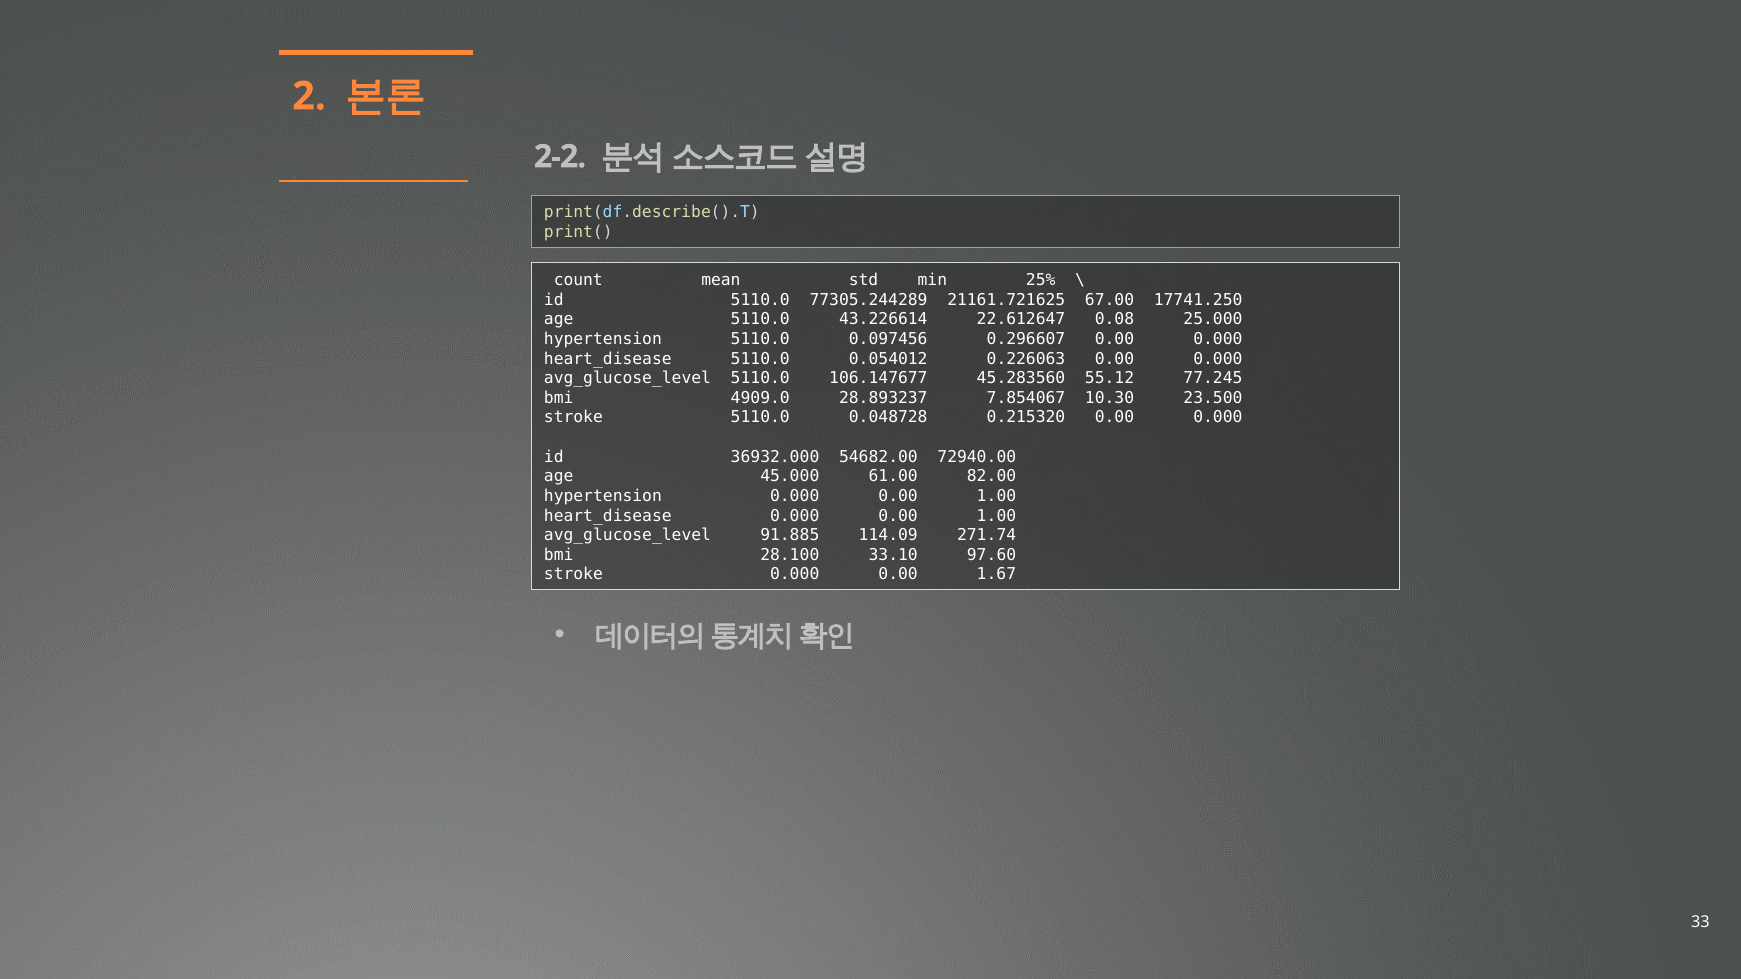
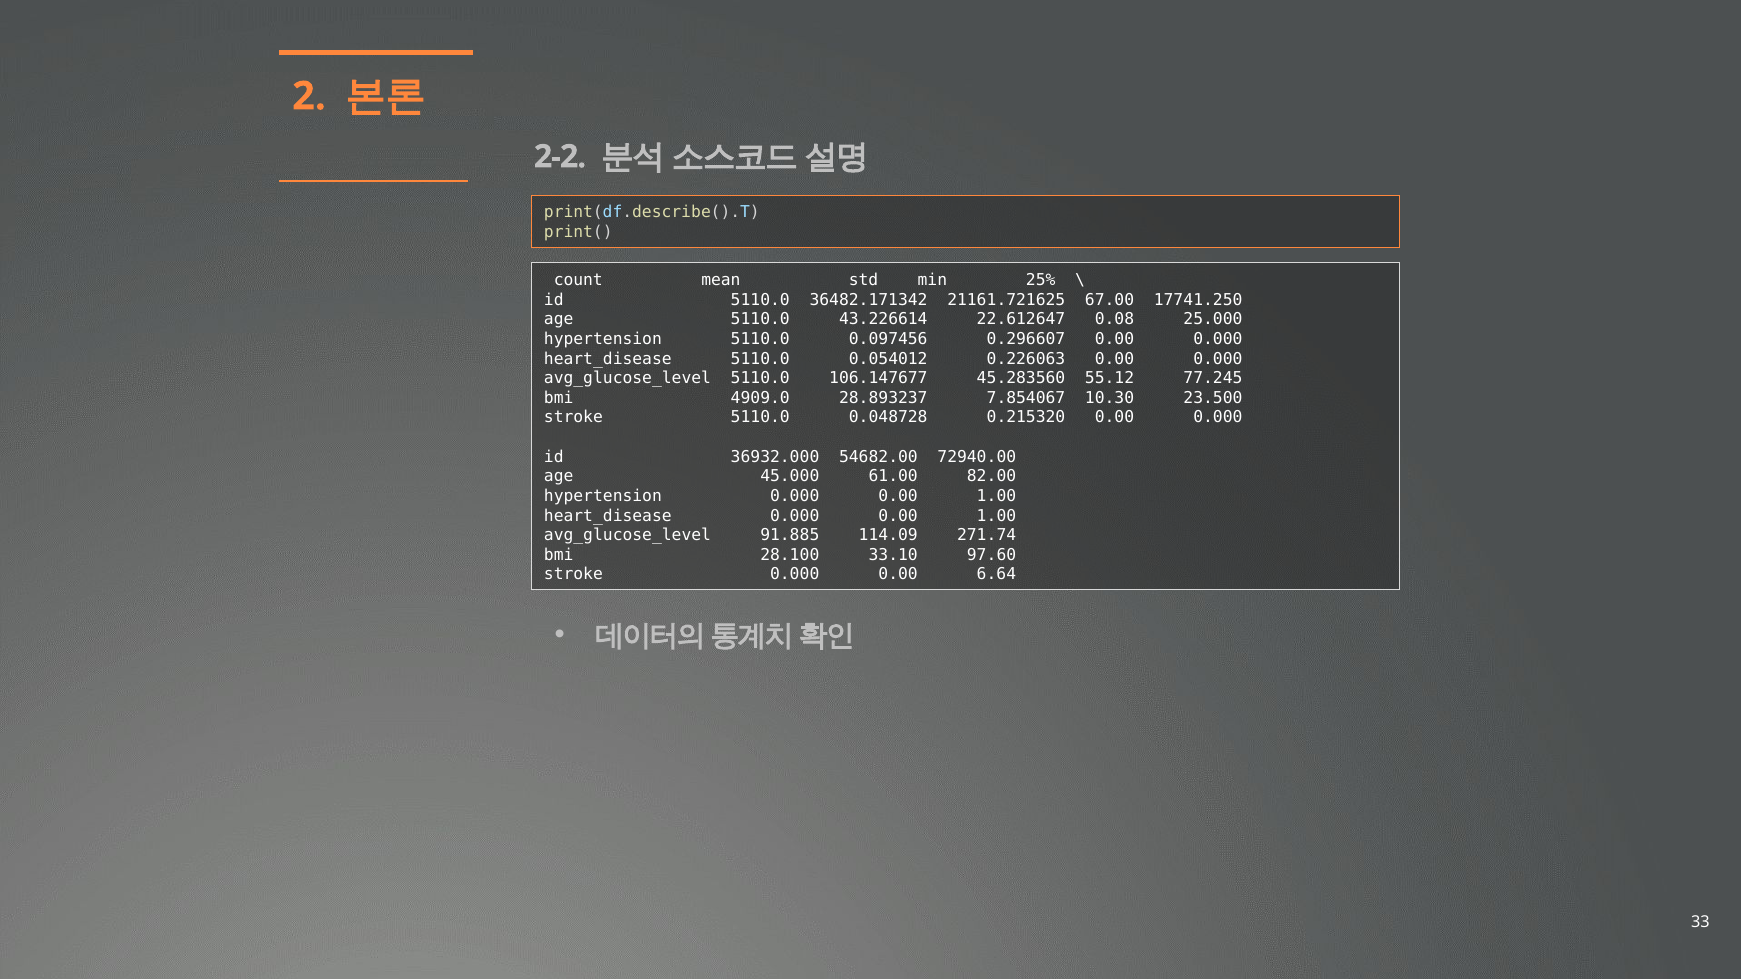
77305.244289: 77305.244289 -> 36482.171342 (869, 300)
1.67: 1.67 -> 6.64 (996, 575)
